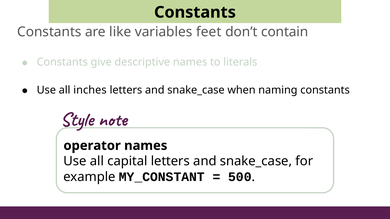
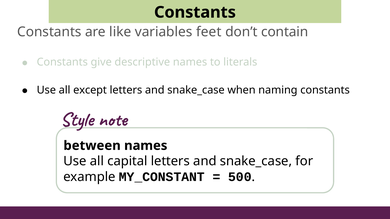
inches: inches -> except (90, 90)
operator: operator -> between (92, 146)
